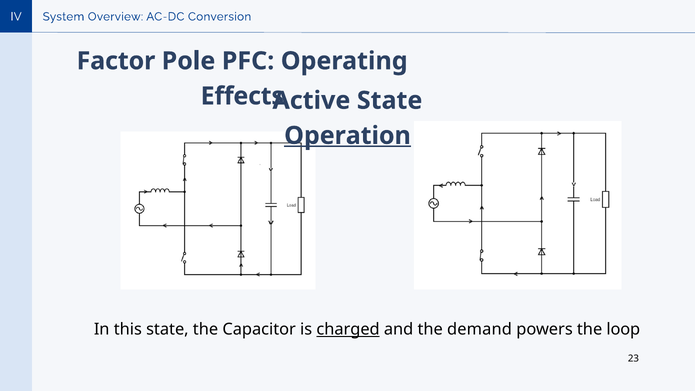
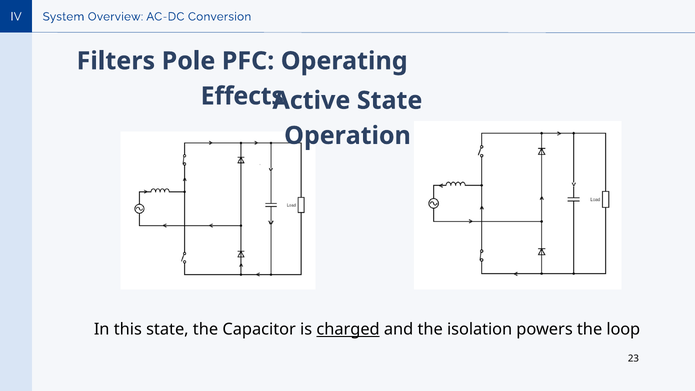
Factor: Factor -> Filters (116, 61)
Operation underline: present -> none (347, 136)
demand: demand -> isolation (480, 329)
